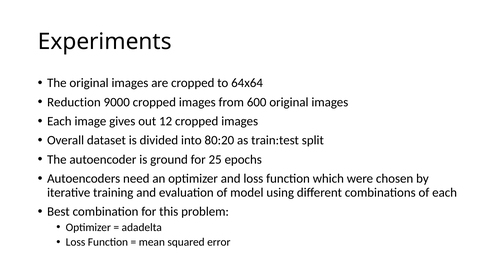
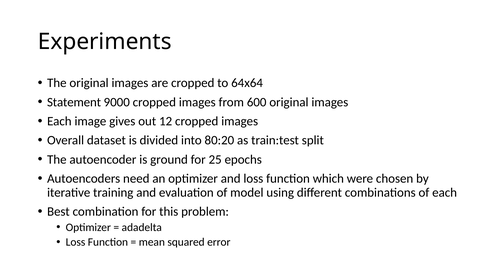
Reduction: Reduction -> Statement (74, 102)
